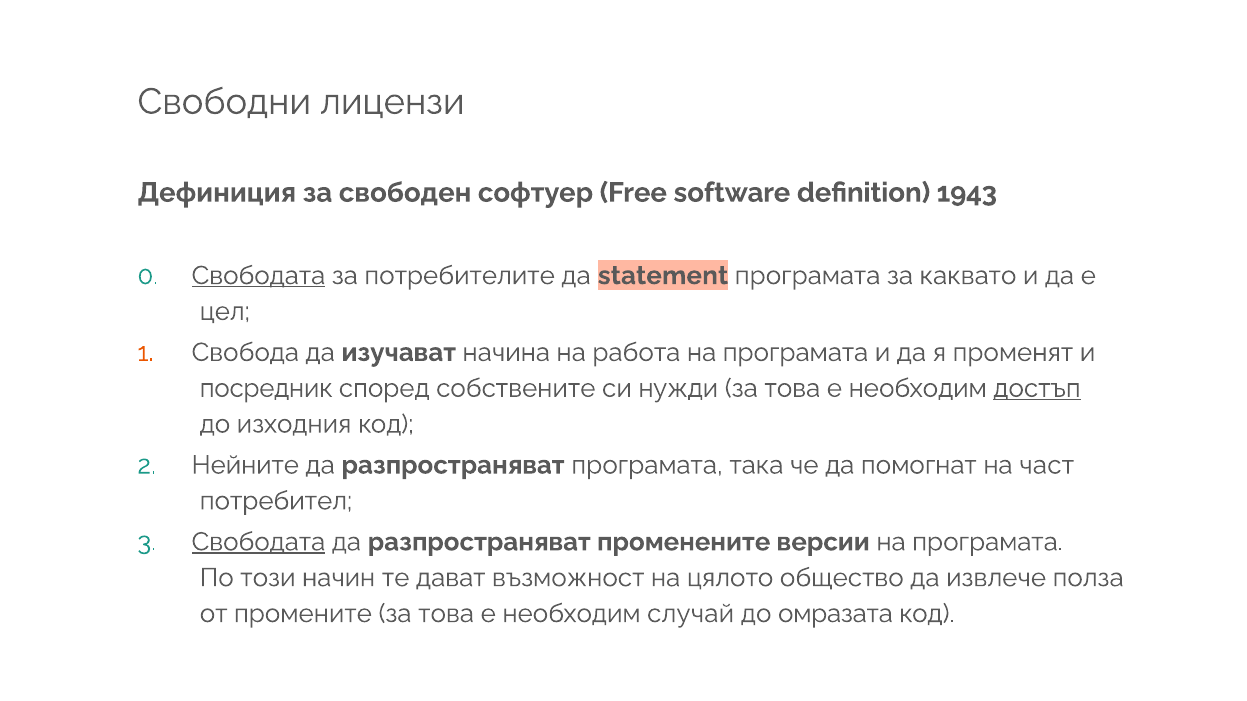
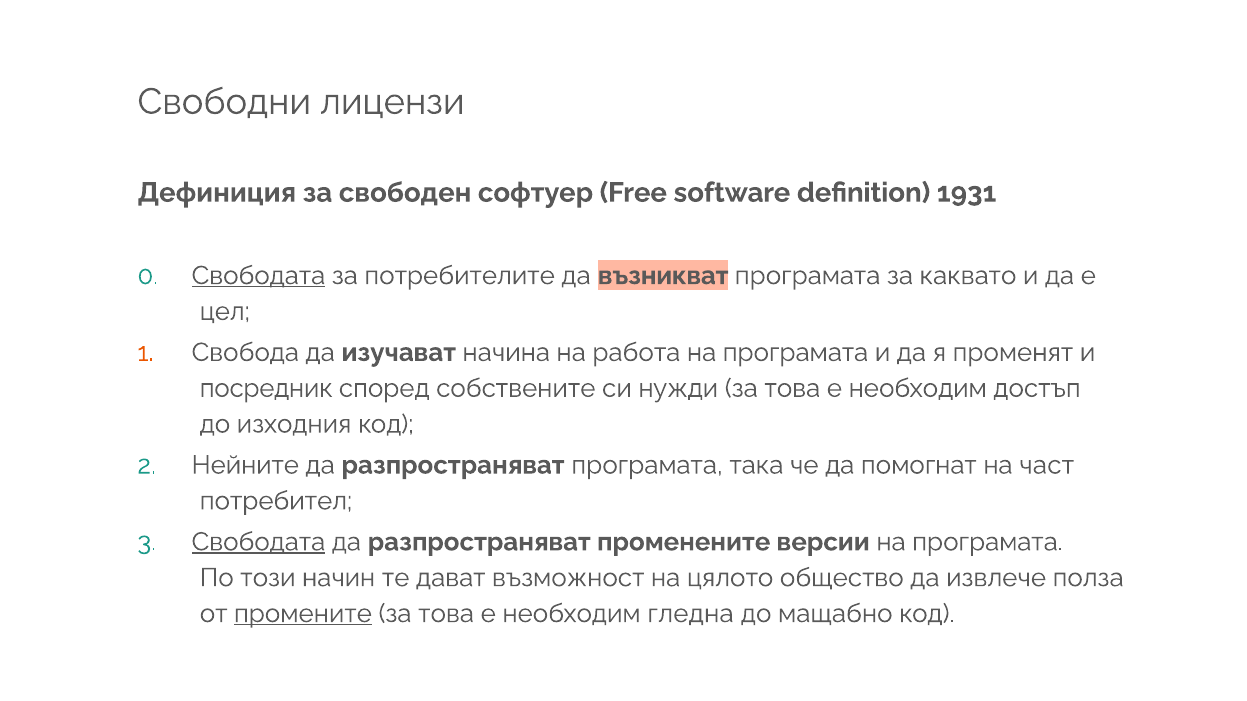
1943: 1943 -> 1931 (967, 193)
statement: statement -> възникват (663, 276)
достъп underline: present -> none (1037, 388)
промените underline: none -> present (303, 614)
случай: случай -> гледна (691, 614)
омразата: омразата -> мащабно (835, 614)
